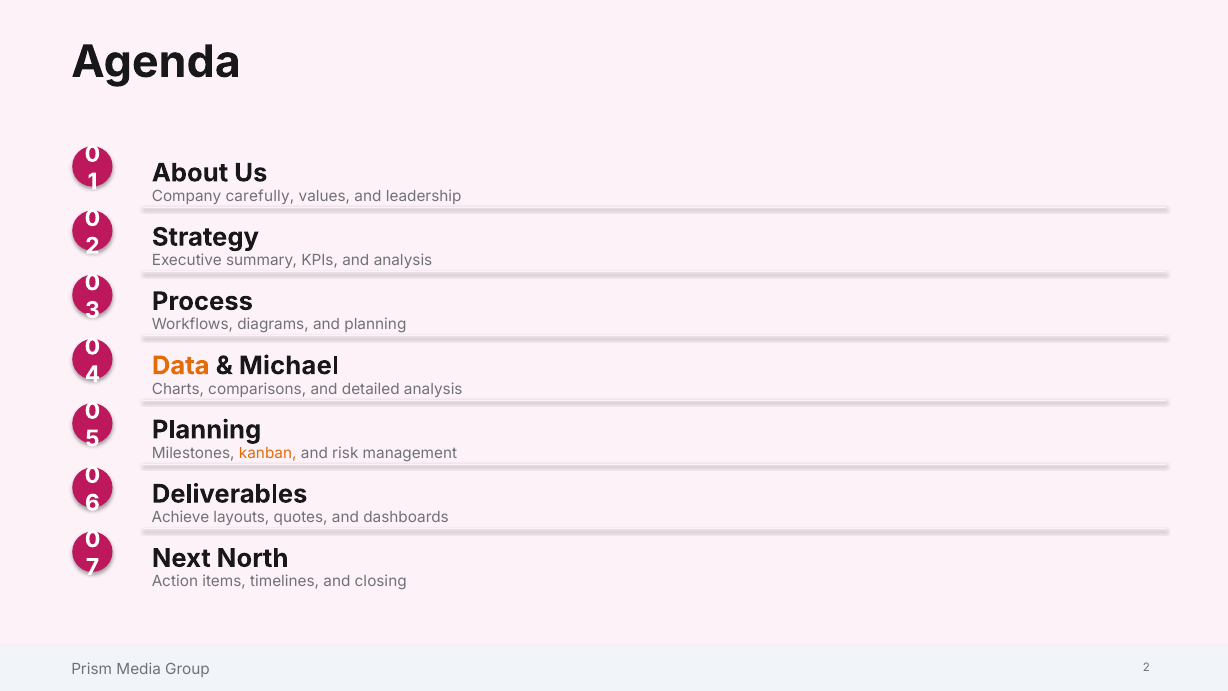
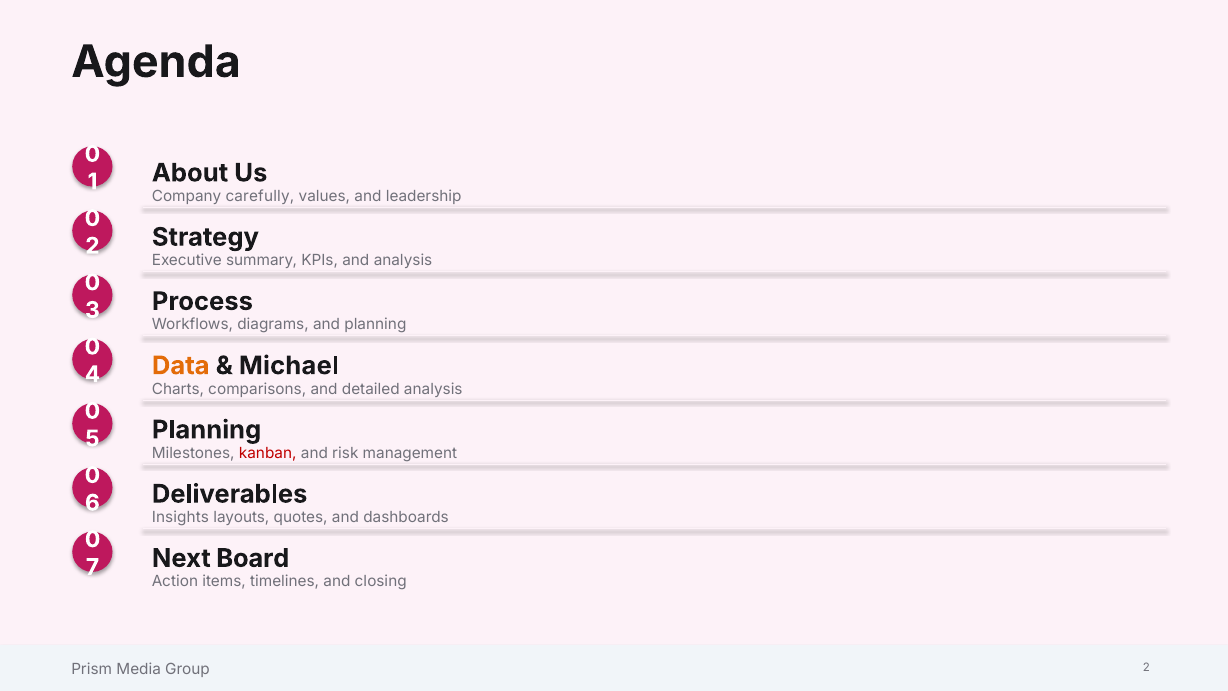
kanban colour: orange -> red (268, 453)
Achieve: Achieve -> Insights (180, 517)
North: North -> Board (253, 558)
